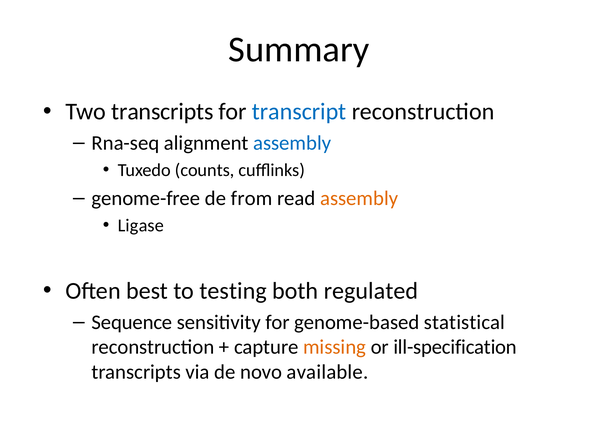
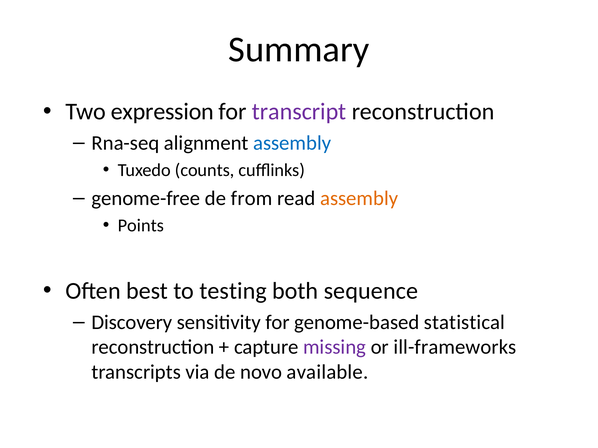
Two transcripts: transcripts -> expression (162, 112)
transcript colour: blue -> purple (299, 112)
Ligase: Ligase -> Points (141, 226)
regulated: regulated -> sequence (371, 291)
Sequence: Sequence -> Discovery (132, 323)
missing colour: orange -> purple (335, 347)
ill-specification: ill-specification -> ill-frameworks (455, 347)
